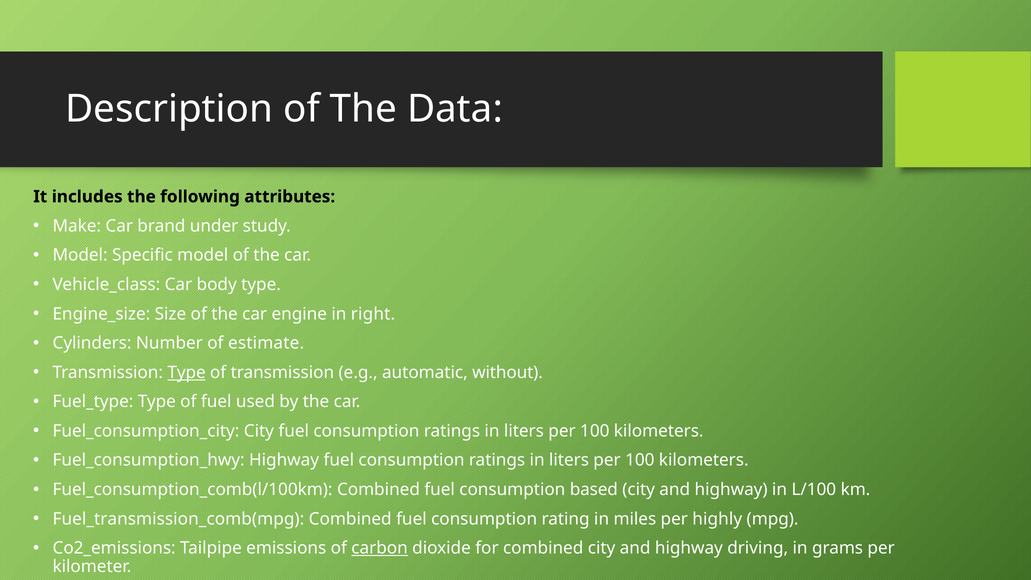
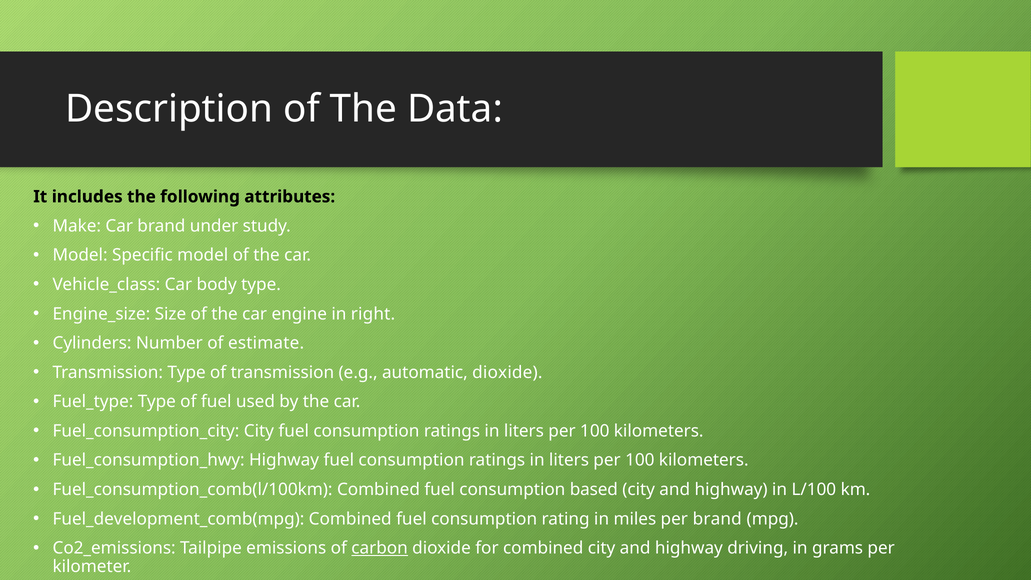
Type underline: present -> none (187, 372)
automatic without: without -> dioxide (507, 372)
Fuel_transmission_comb(mpg: Fuel_transmission_comb(mpg -> Fuel_development_comb(mpg (178, 519)
per highly: highly -> brand (717, 519)
